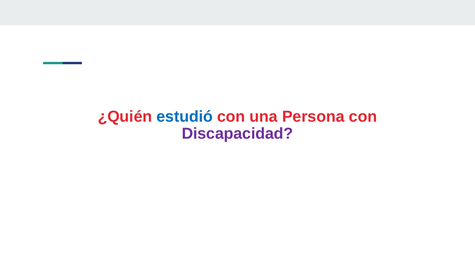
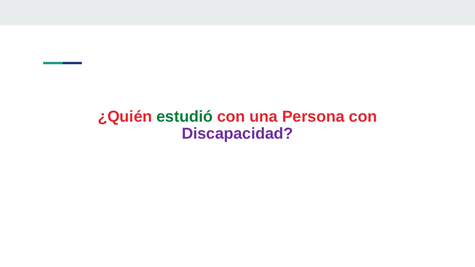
estudió colour: blue -> green (185, 117)
